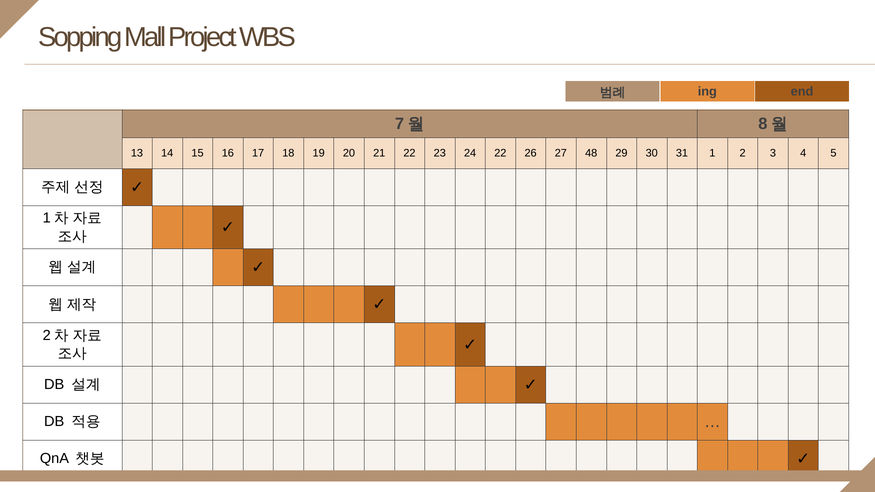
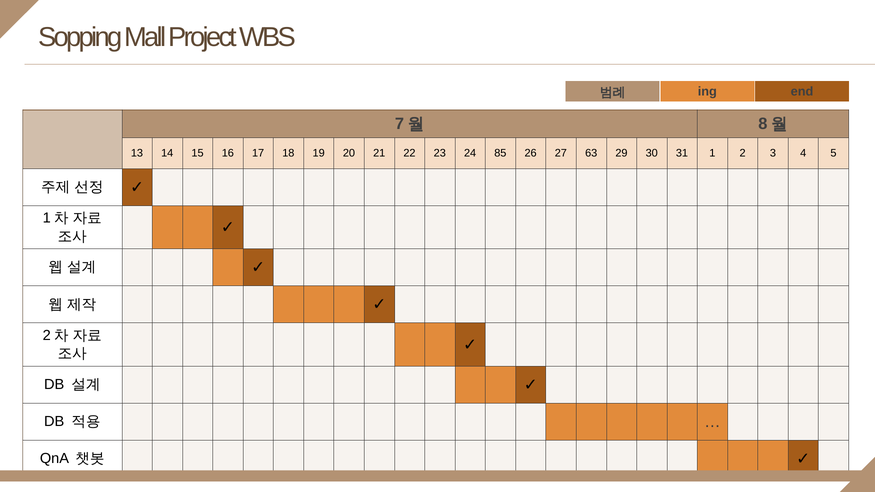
24 22: 22 -> 85 (500, 153)
48: 48 -> 63 (591, 153)
